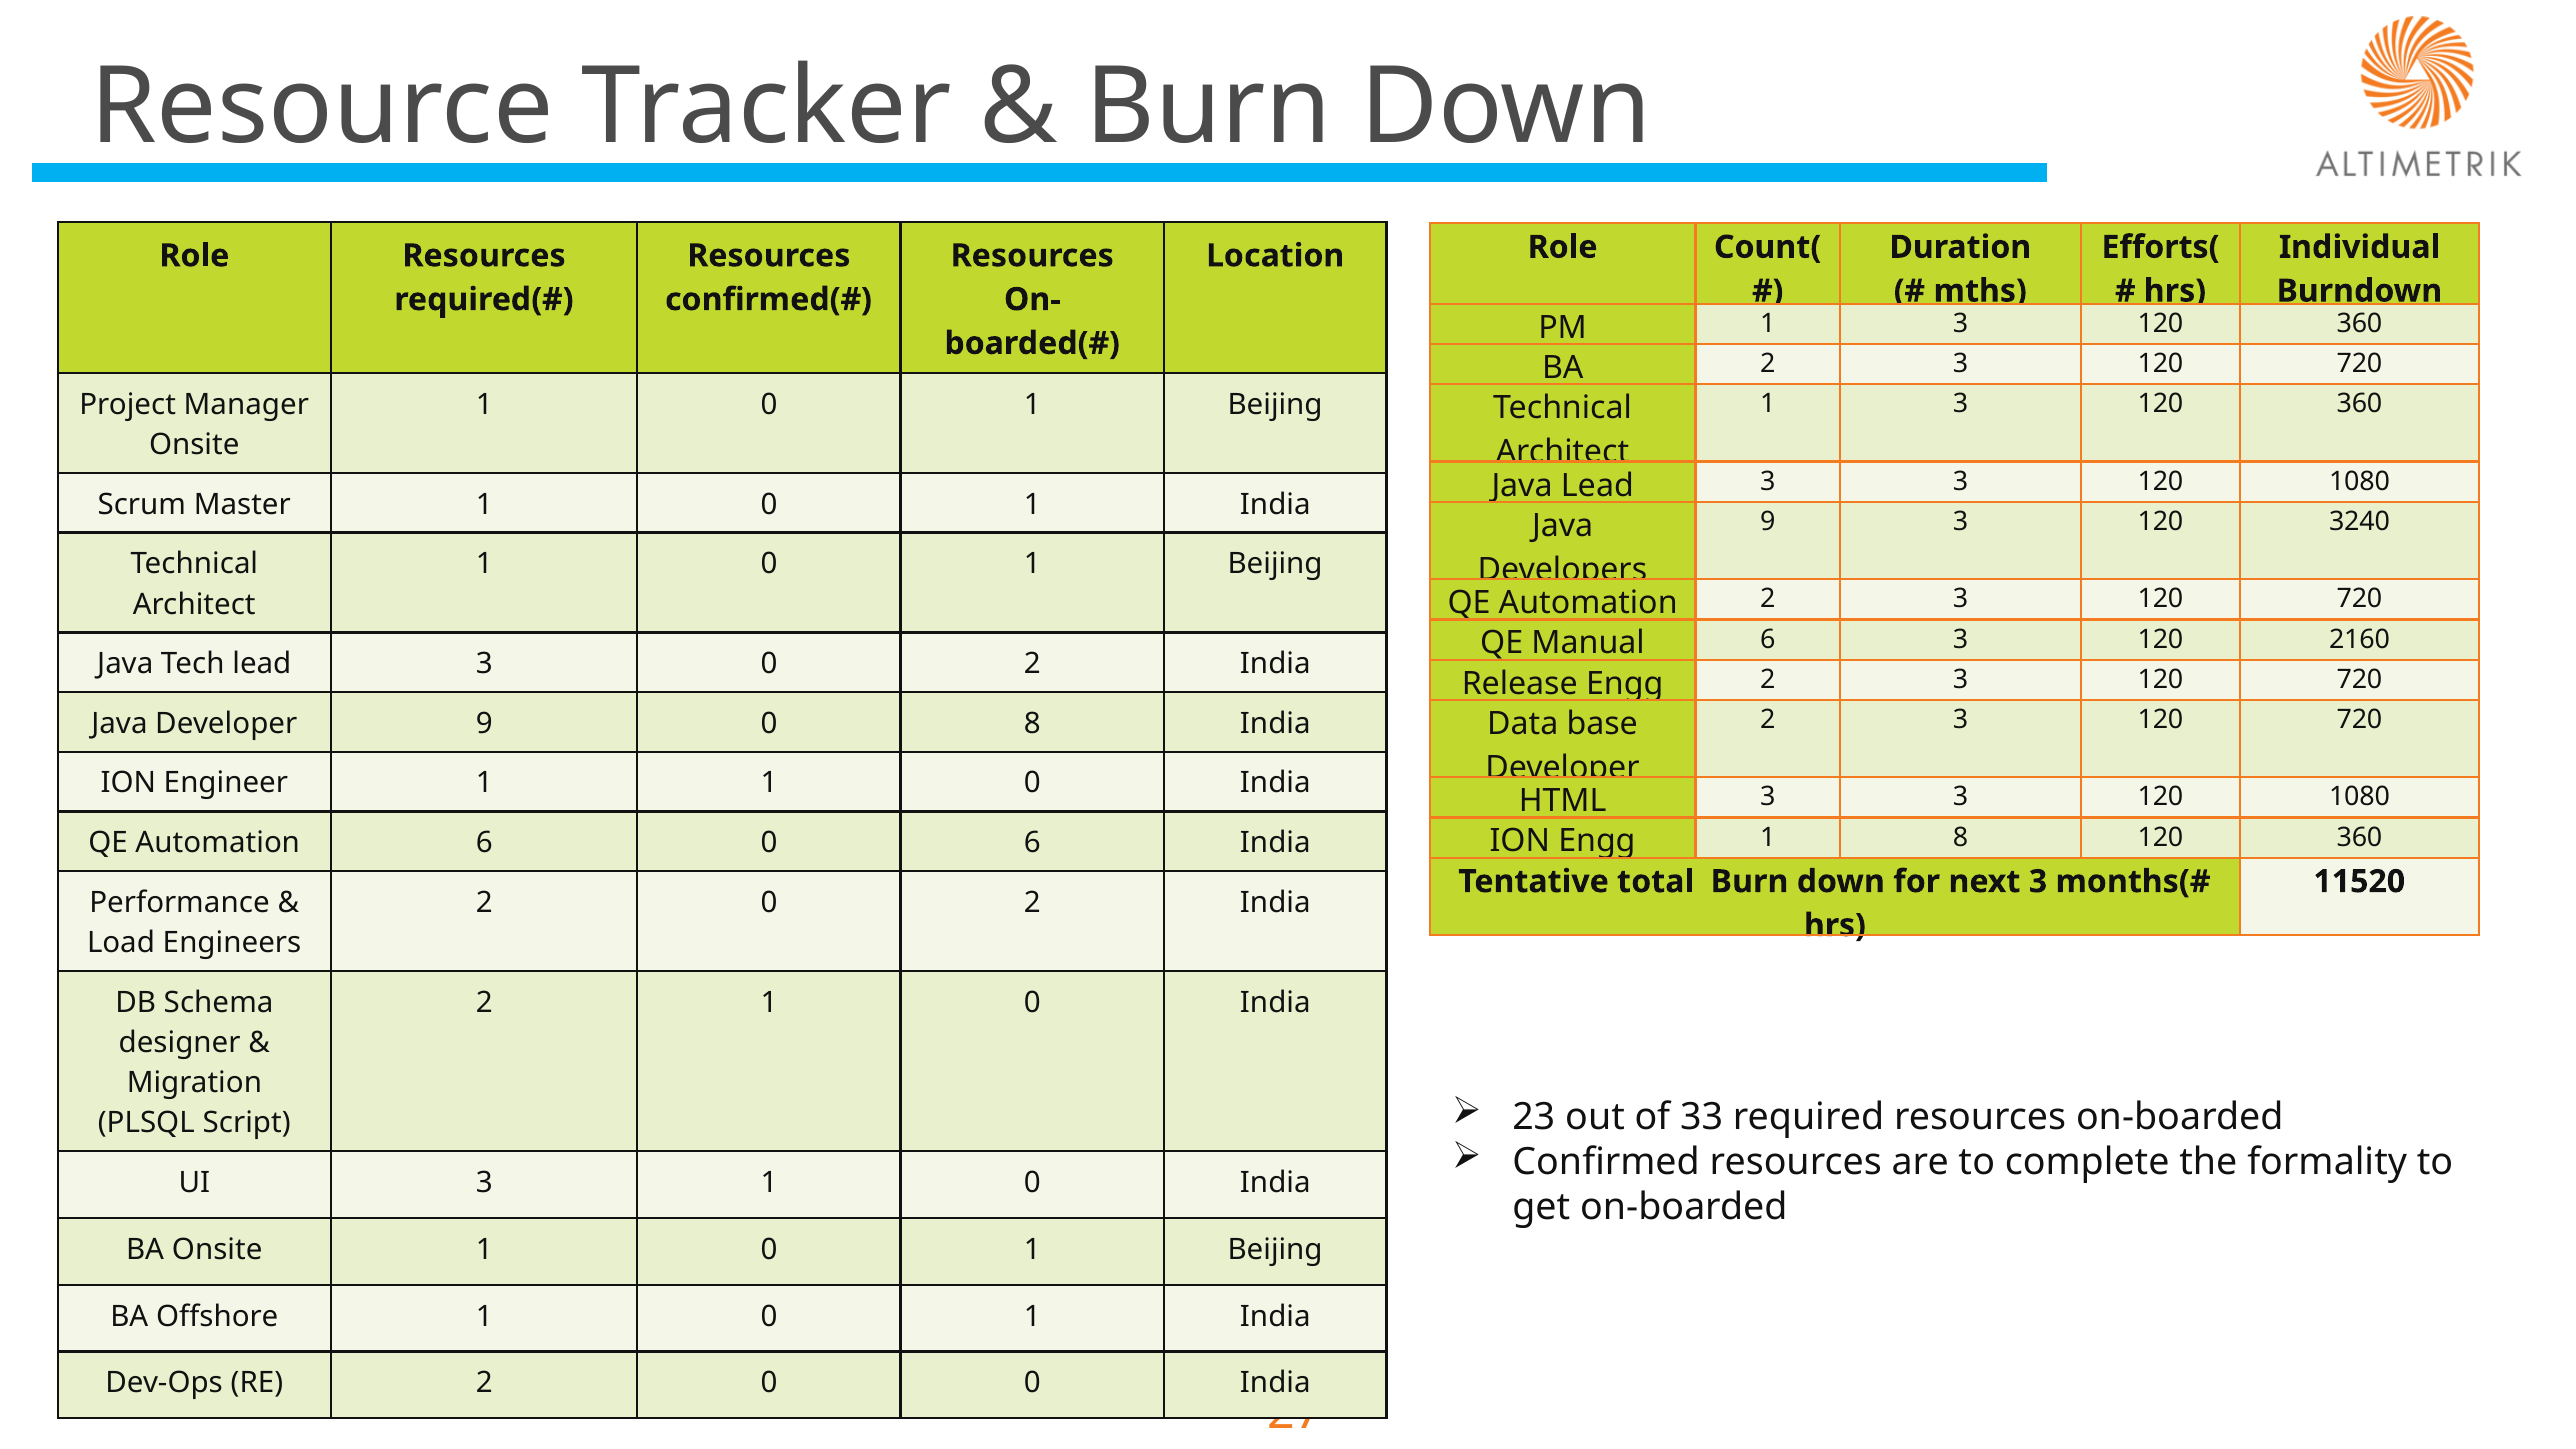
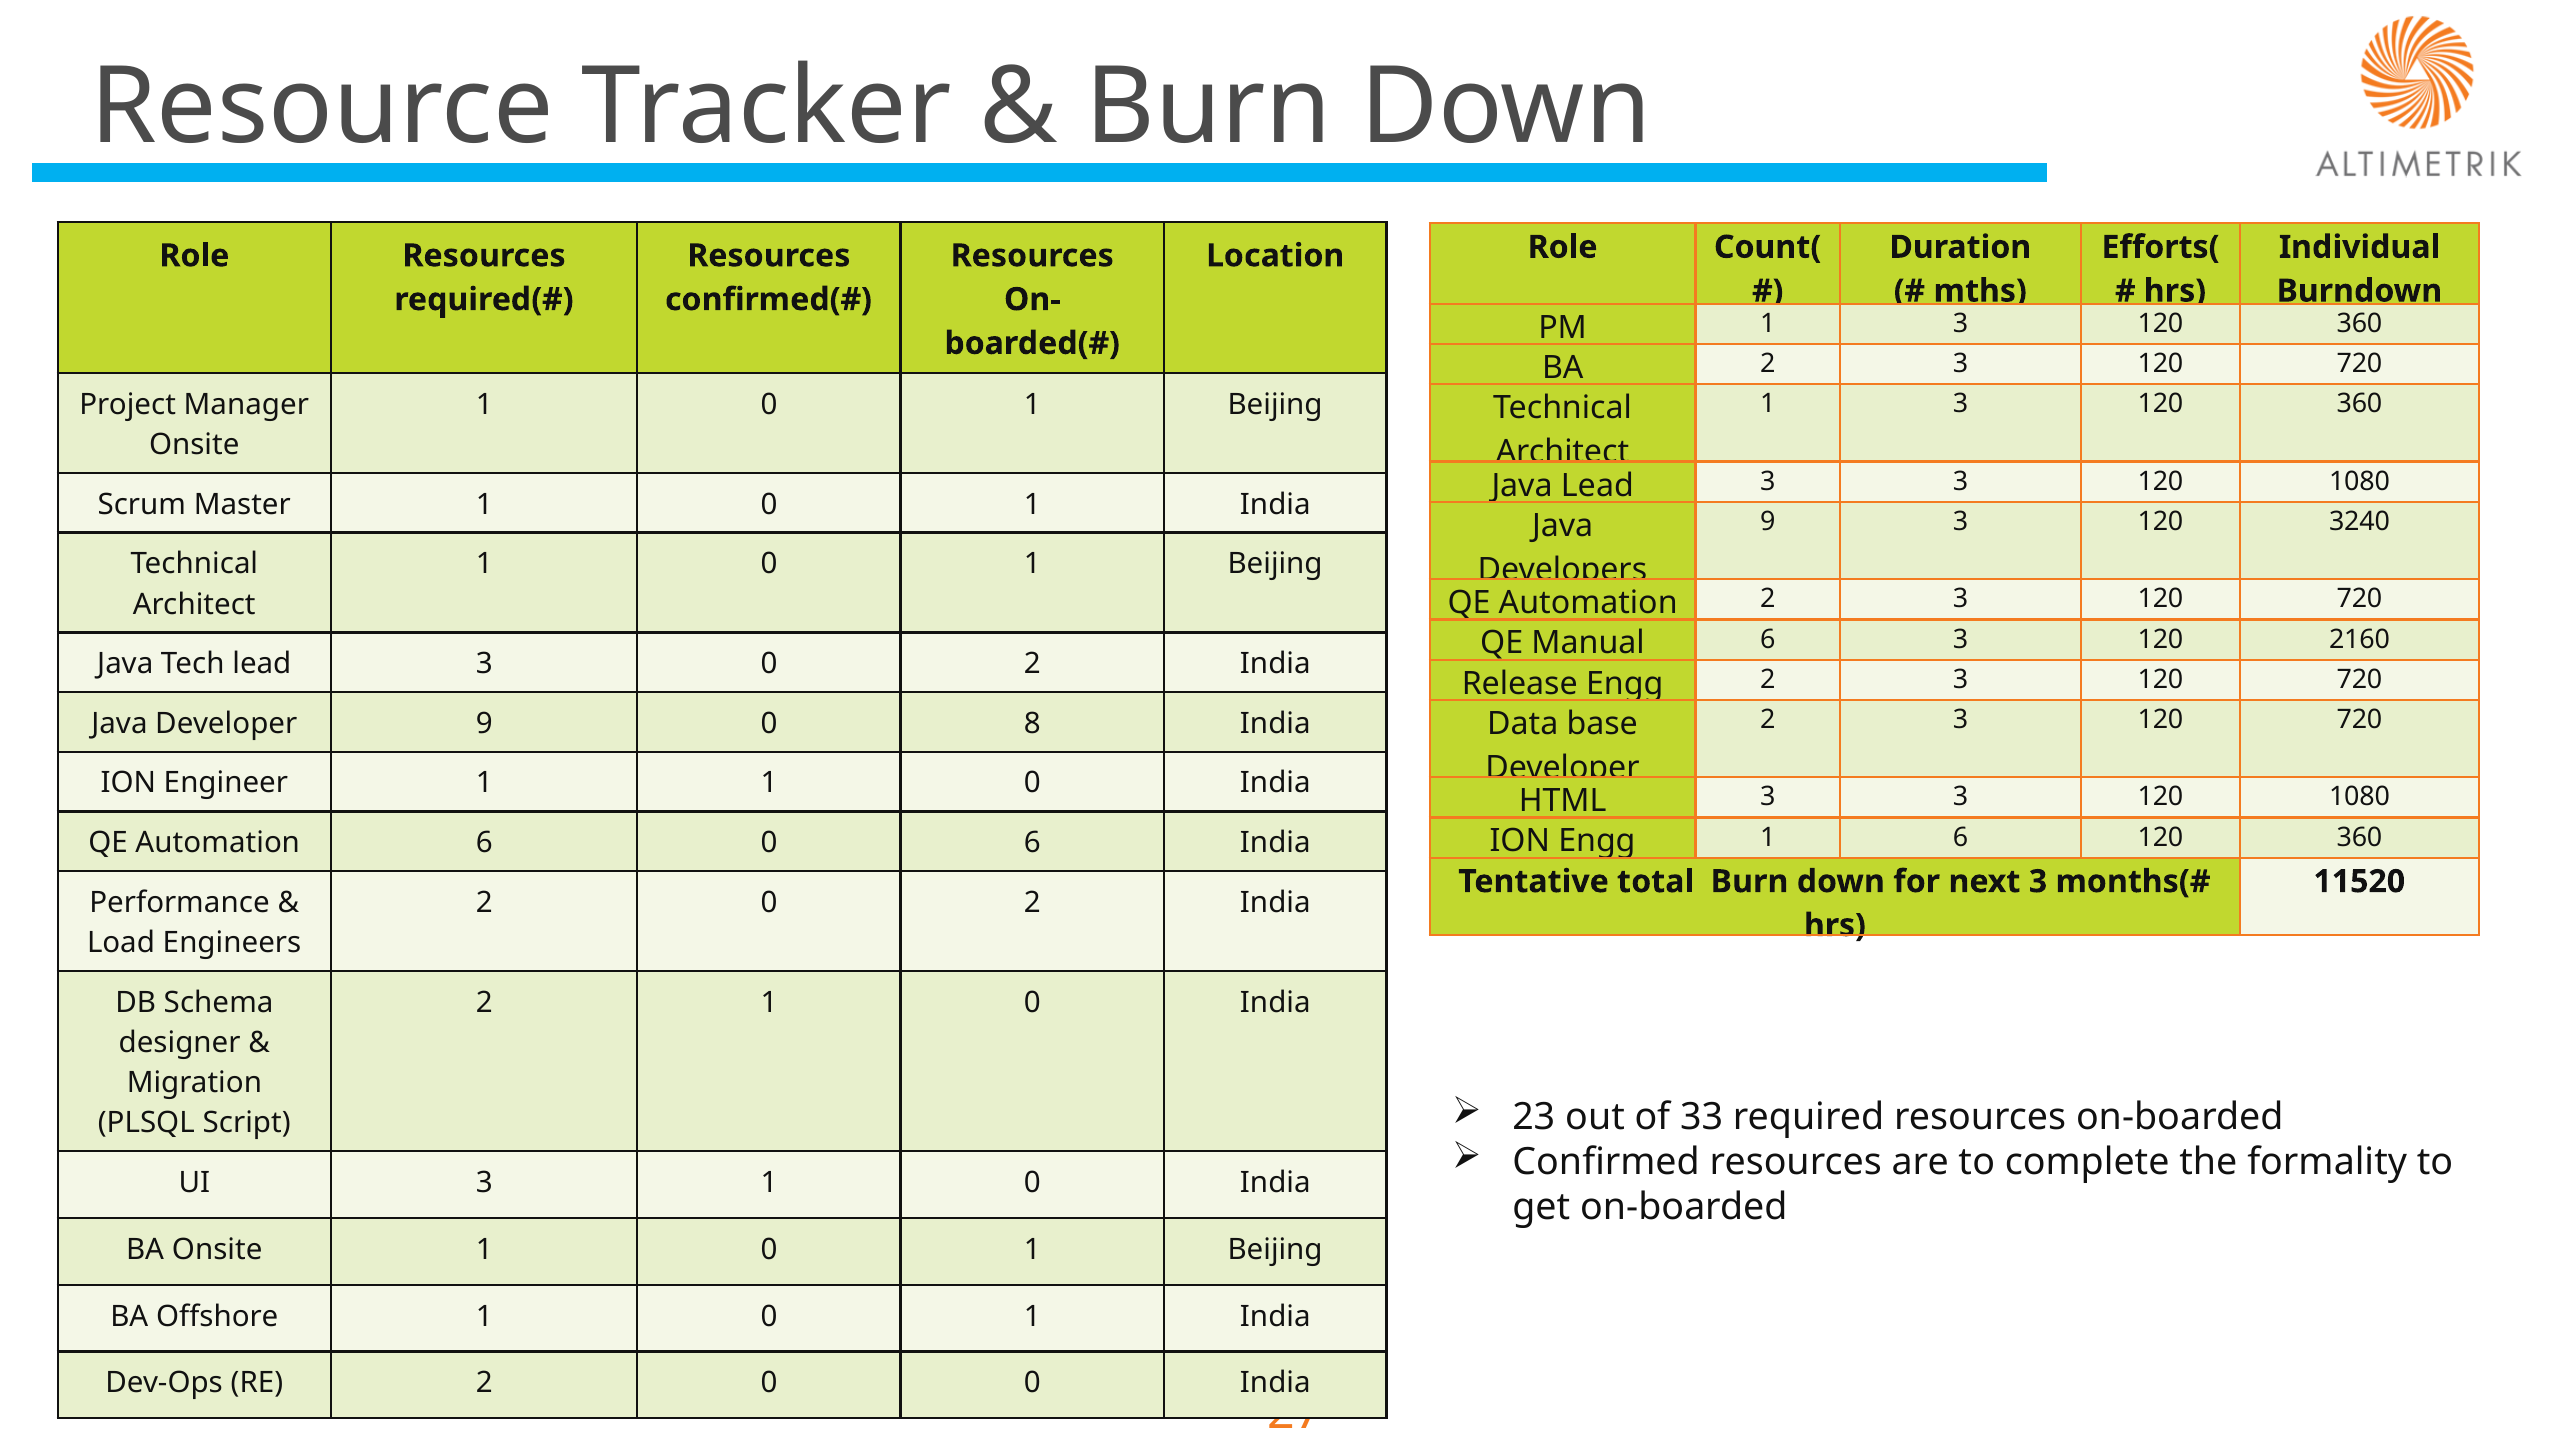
1 8: 8 -> 6 (1961, 837)
